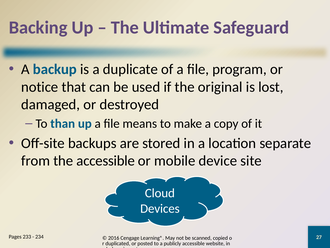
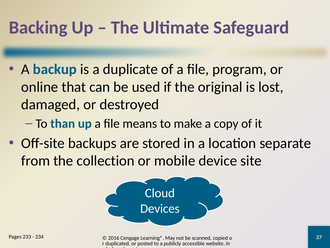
notice: notice -> online (40, 87)
the accessible: accessible -> collection (106, 161)
